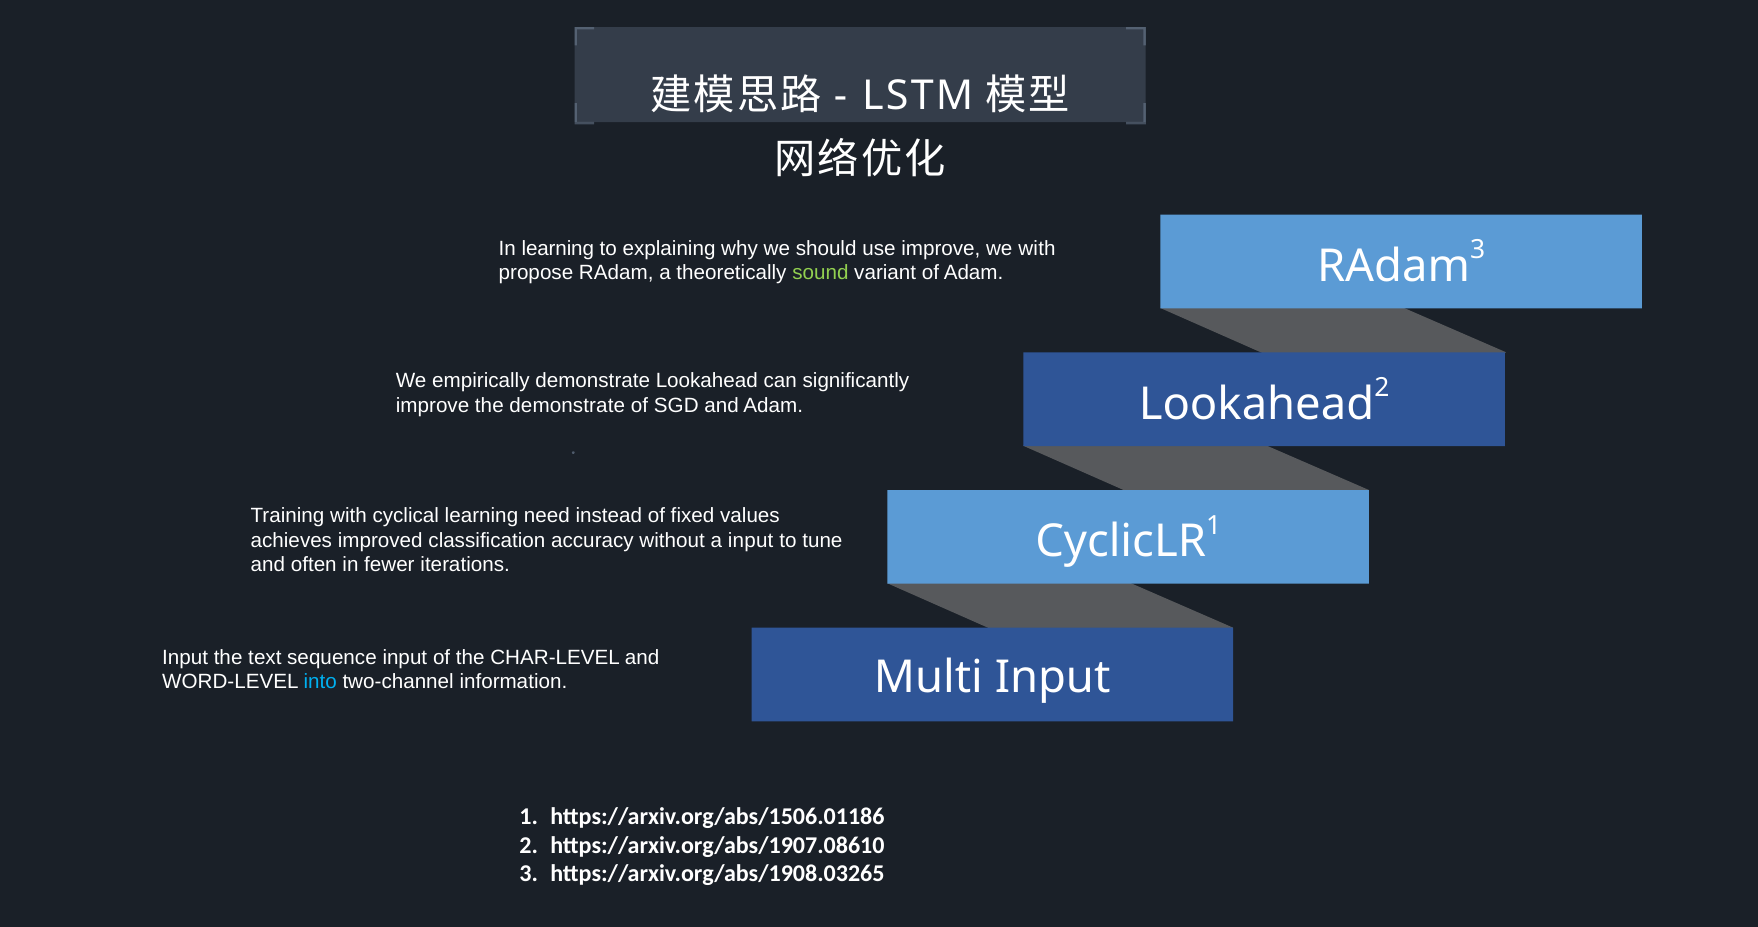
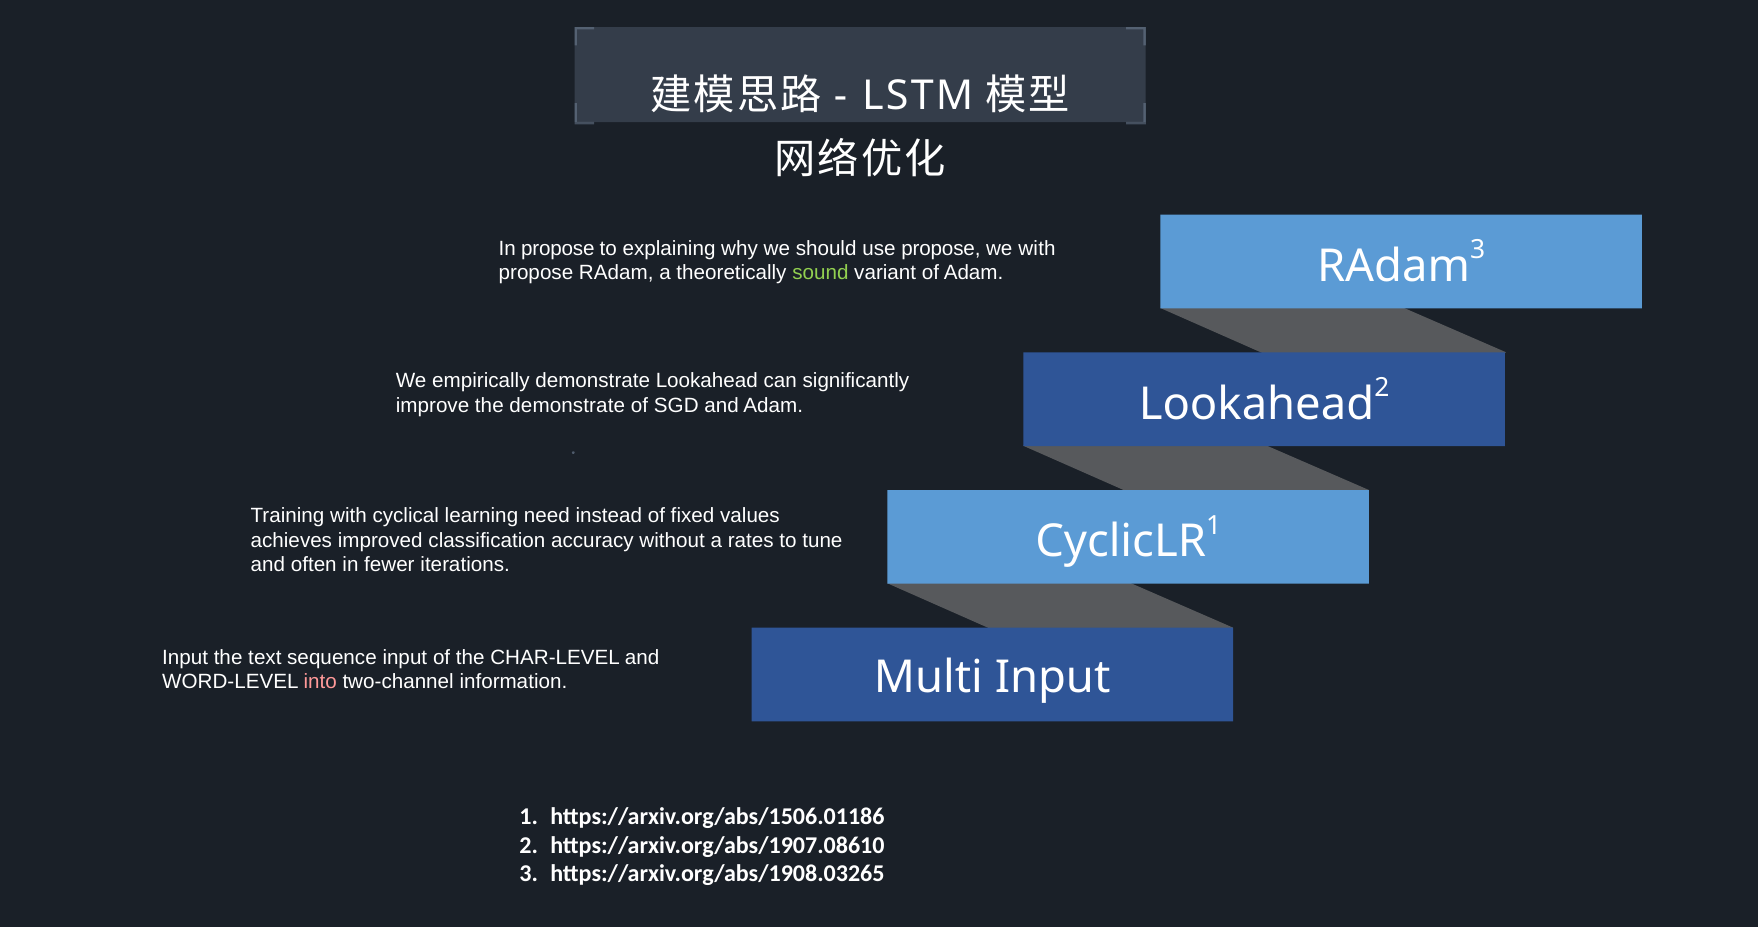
In learning: learning -> propose (558, 249)
use improve: improve -> propose (941, 249)
a input: input -> rates (751, 540)
into colour: light blue -> pink (320, 682)
